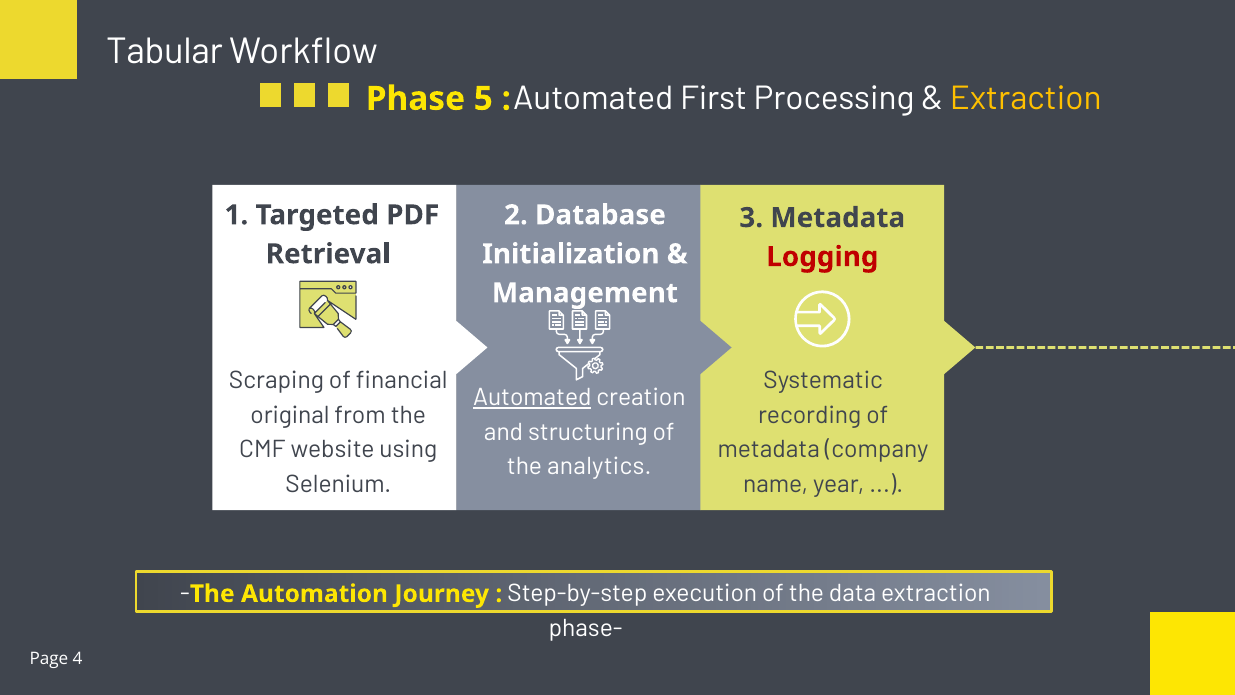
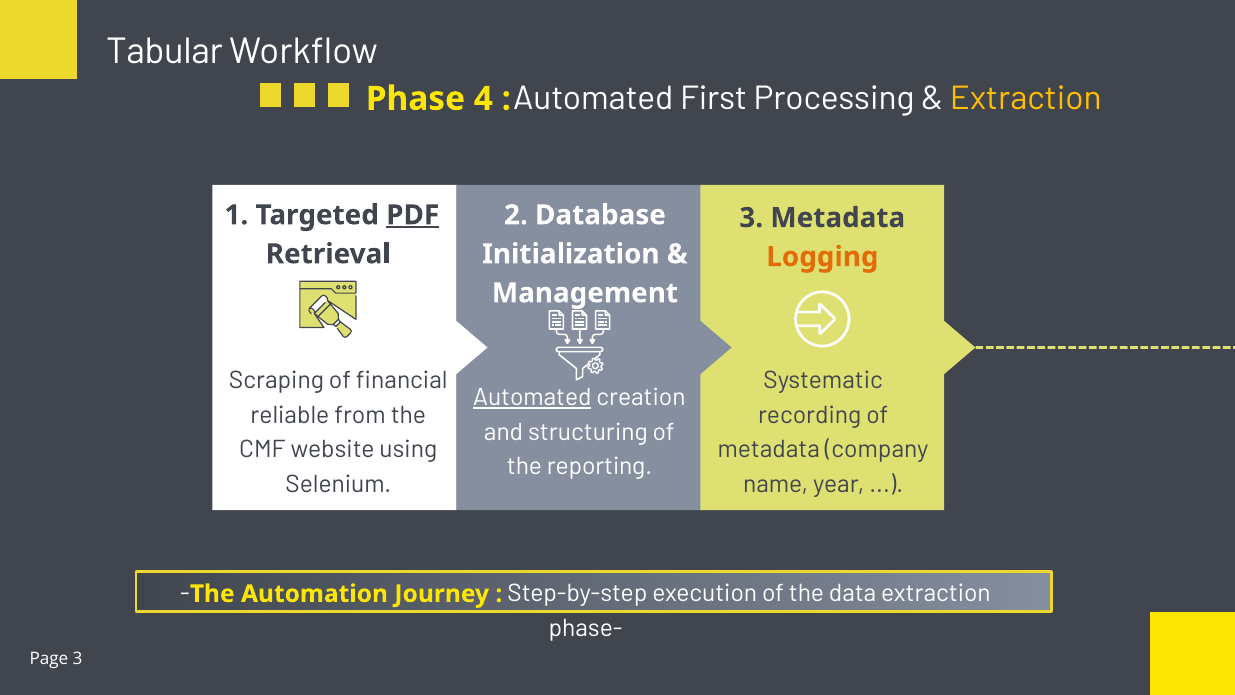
5: 5 -> 4 (483, 99)
PDF underline: none -> present (413, 215)
Logging colour: red -> orange (822, 257)
original: original -> reliable (290, 415)
analytics: analytics -> reporting (600, 467)
Page 4: 4 -> 3 (78, 659)
